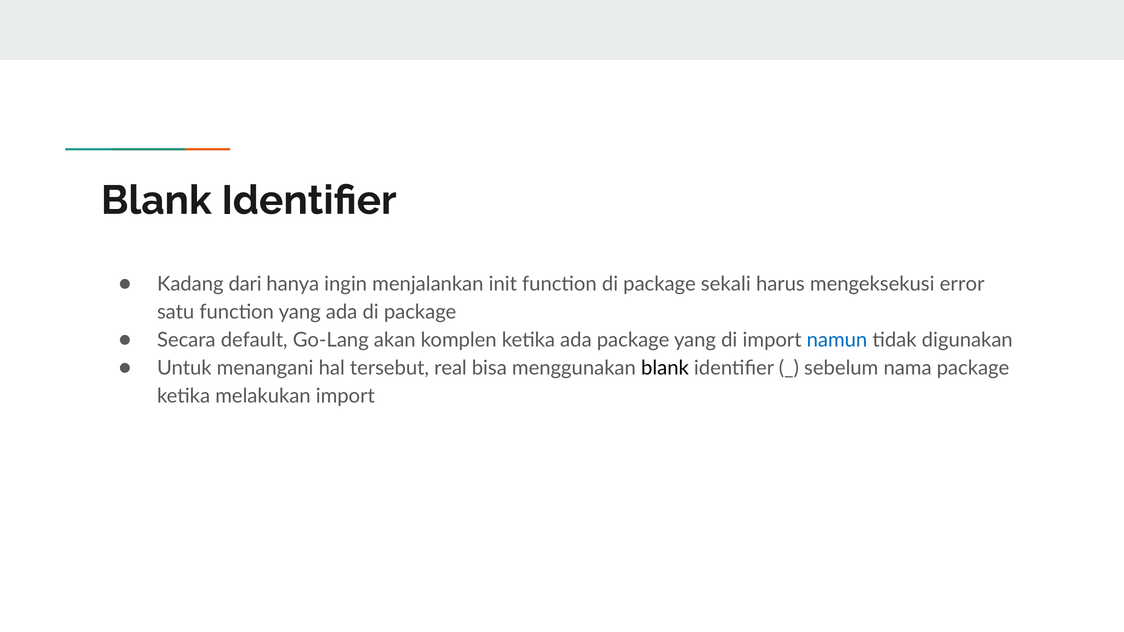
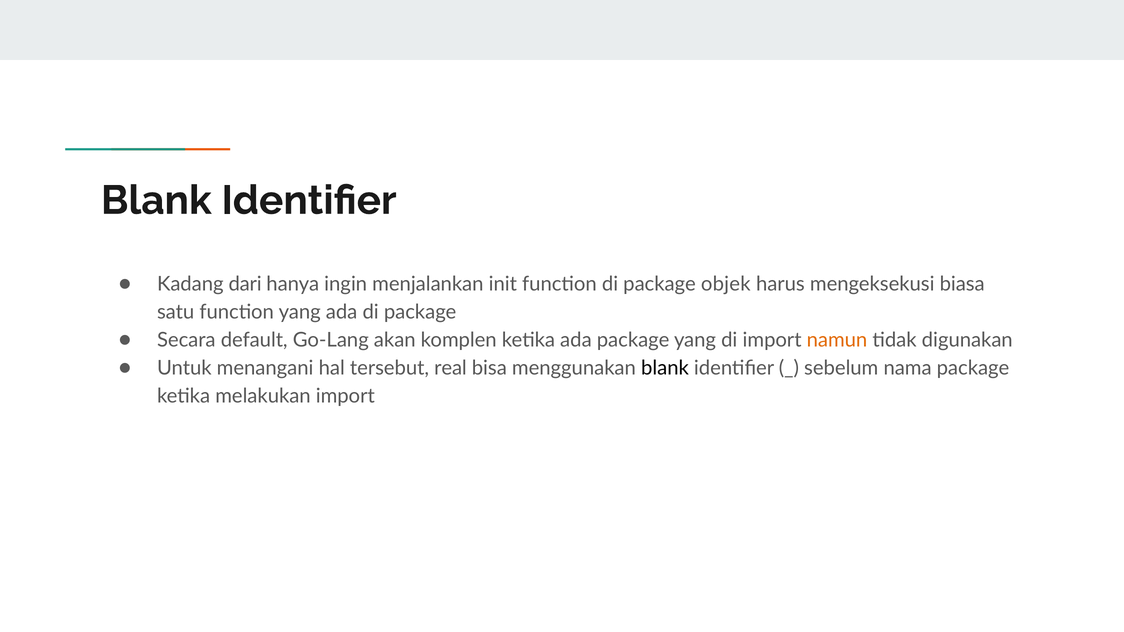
sekali: sekali -> objek (726, 284)
error: error -> biasa (962, 284)
namun colour: blue -> orange (837, 340)
